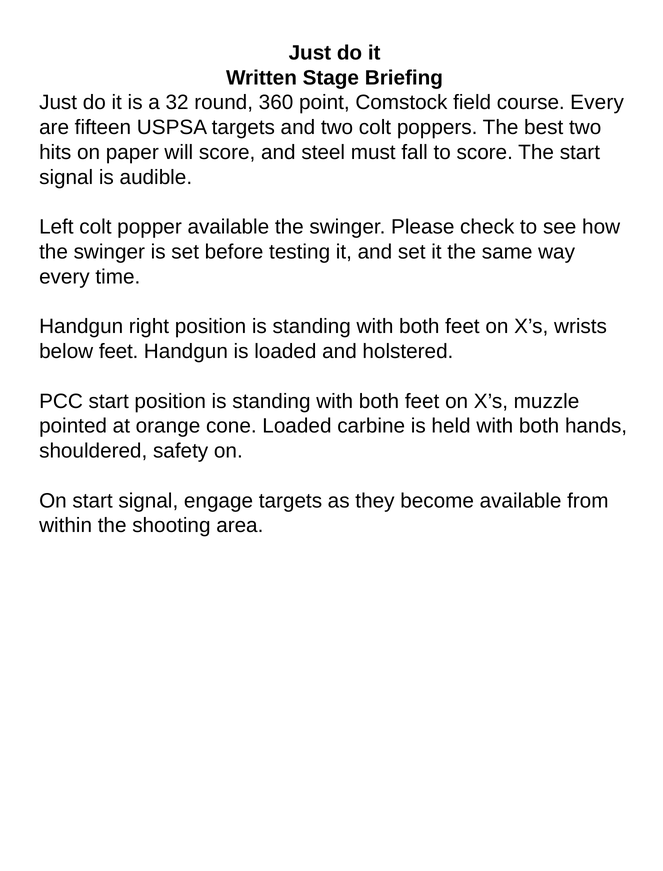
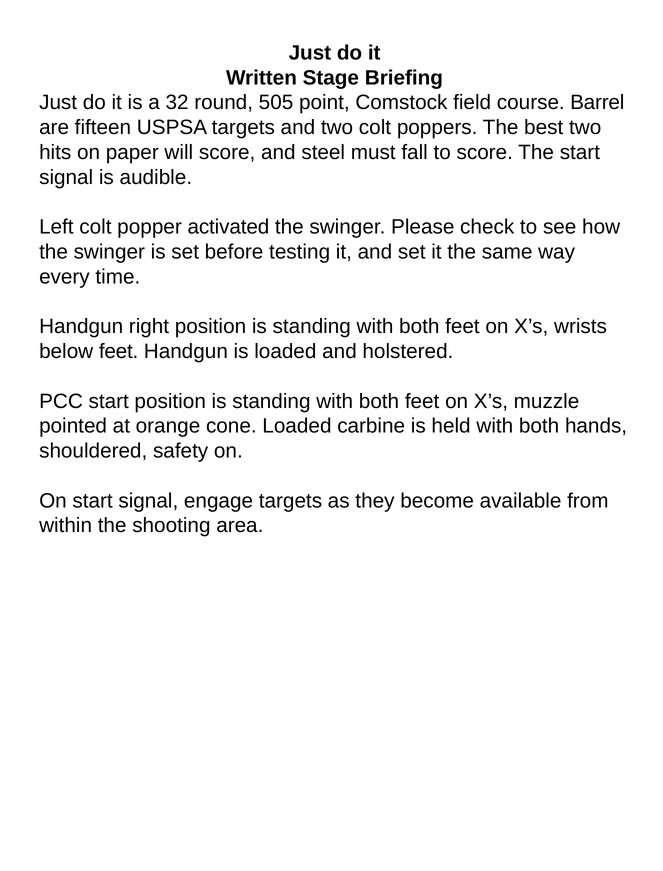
360: 360 -> 505 (276, 102)
course Every: Every -> Barrel (597, 102)
popper available: available -> activated (228, 227)
